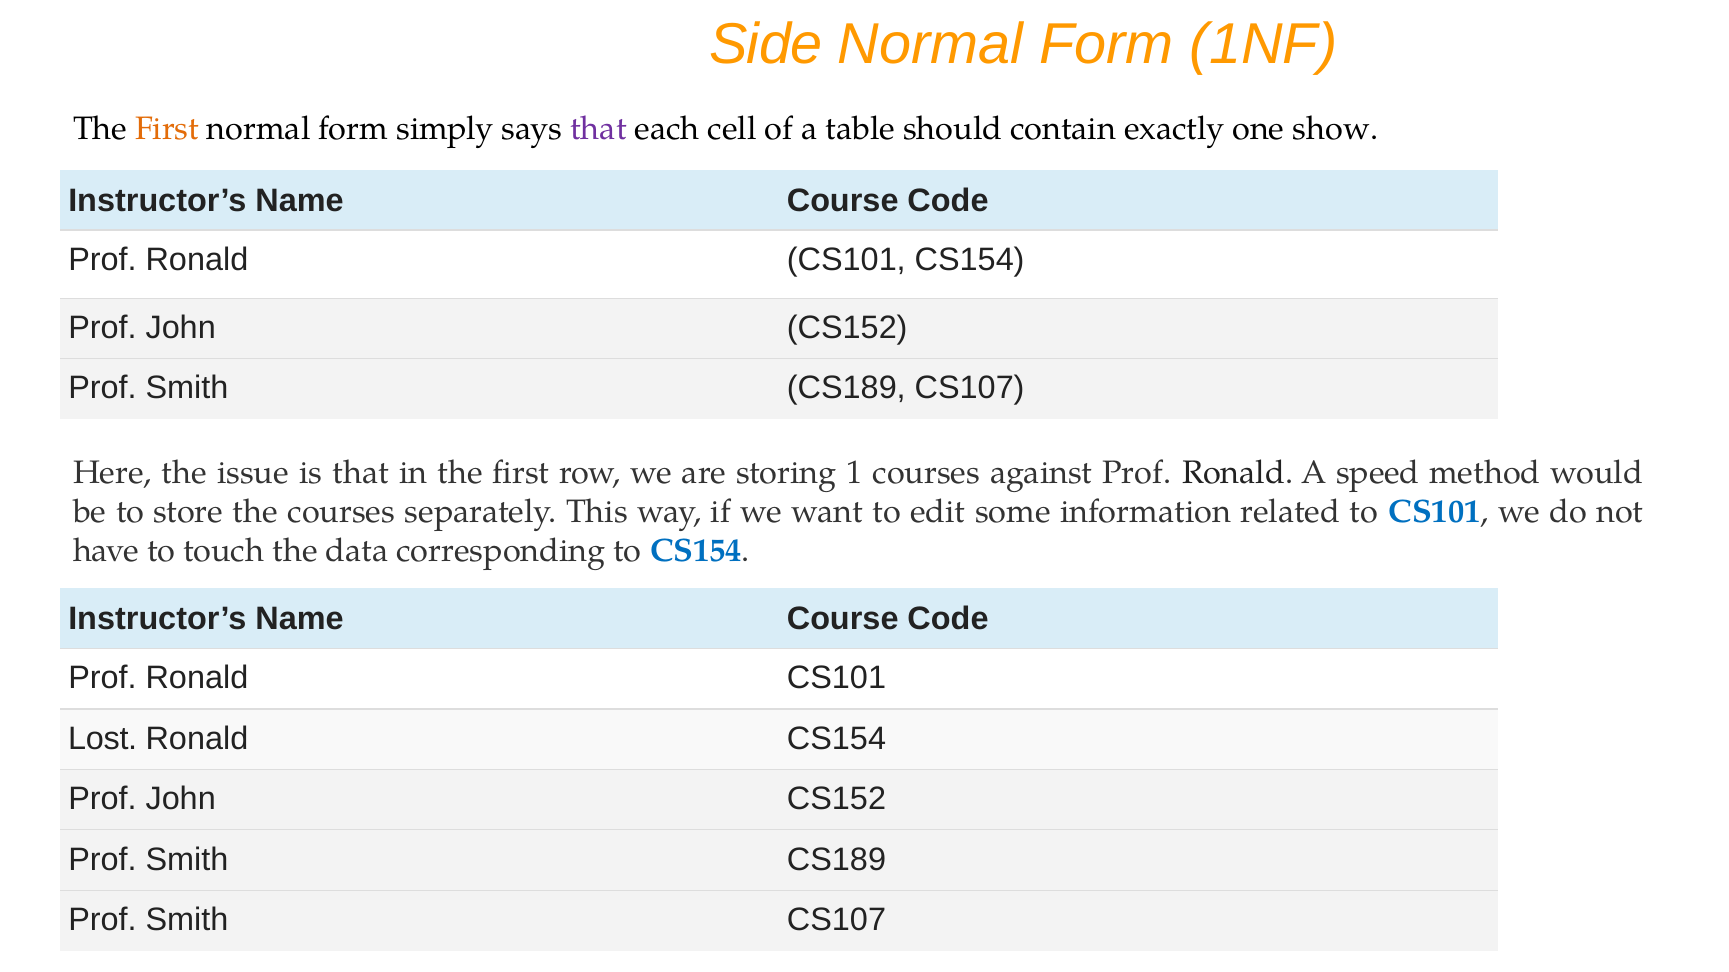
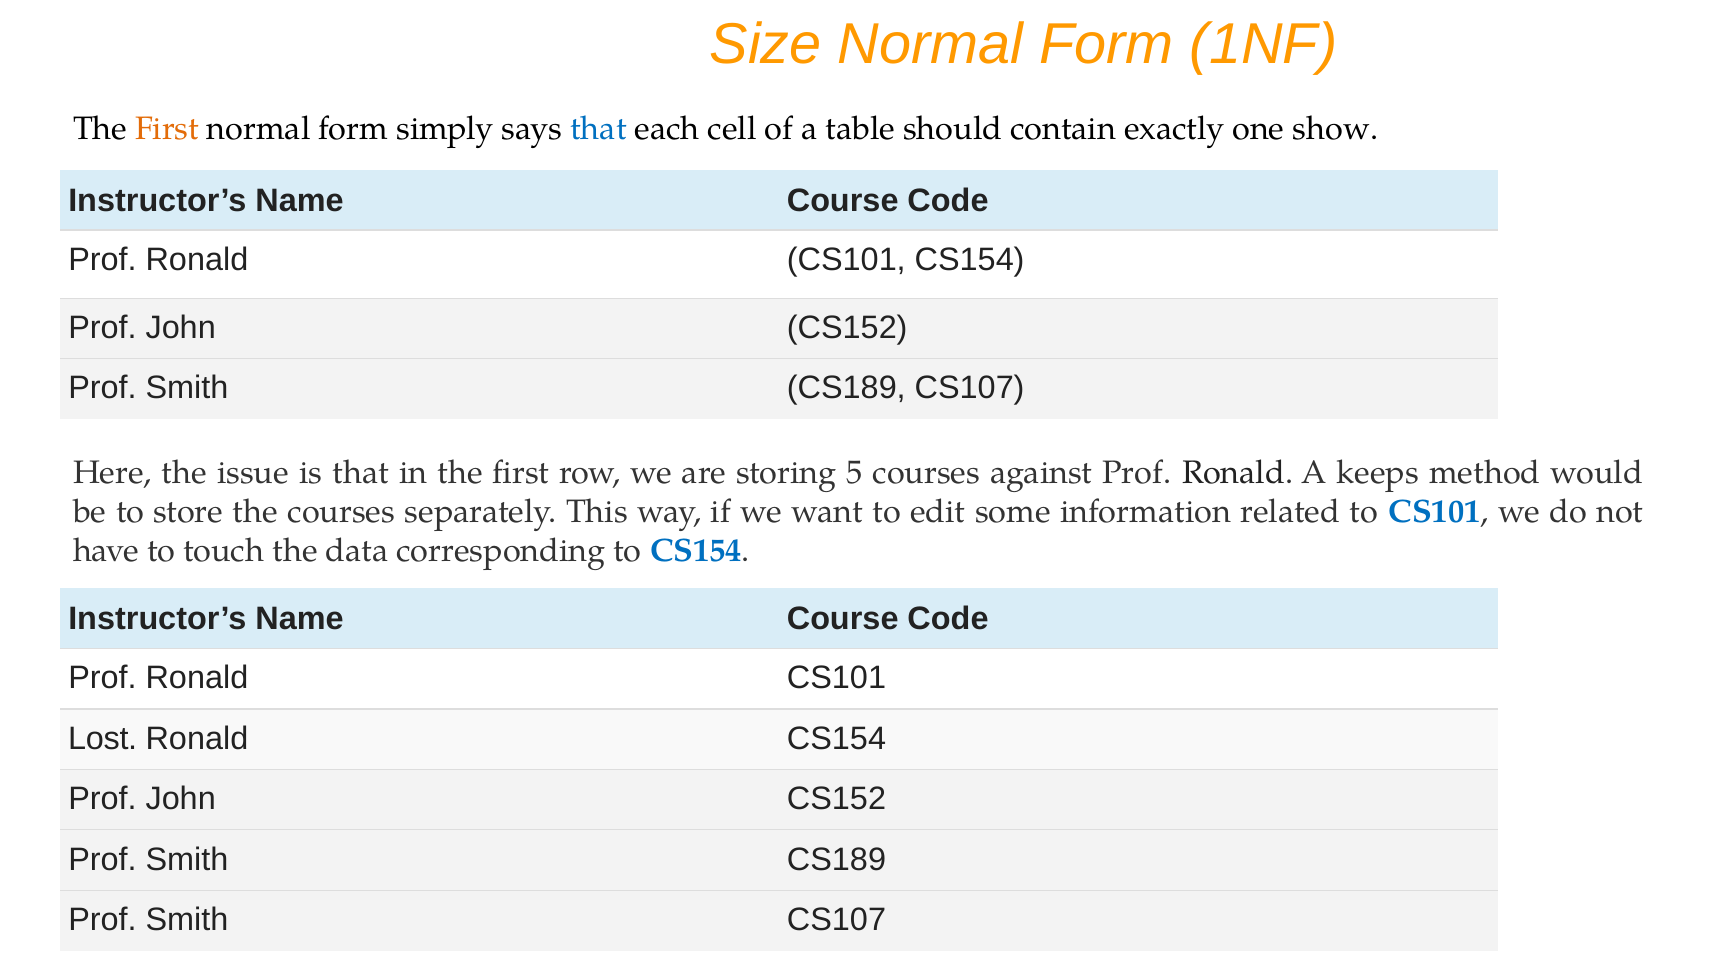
Side: Side -> Size (766, 45)
that colour: purple -> blue (598, 129)
1: 1 -> 5 (855, 473)
speed: speed -> keeps (1378, 473)
